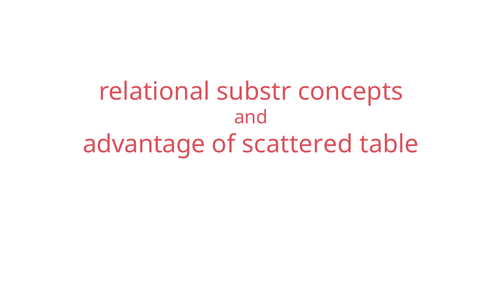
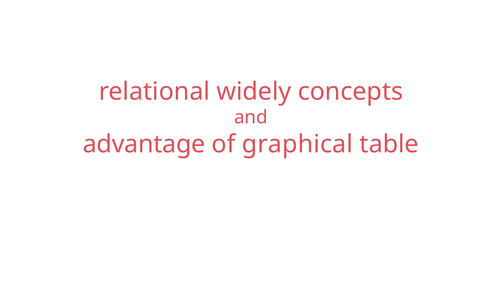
substr: substr -> widely (254, 92)
scattered: scattered -> graphical (297, 144)
